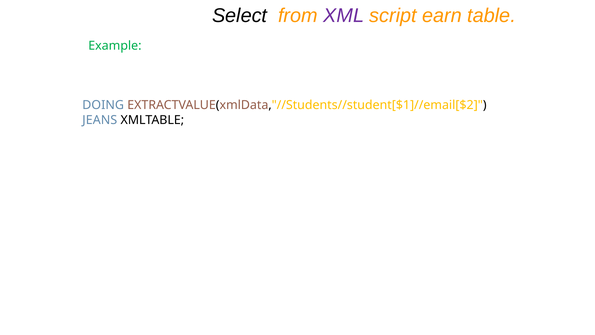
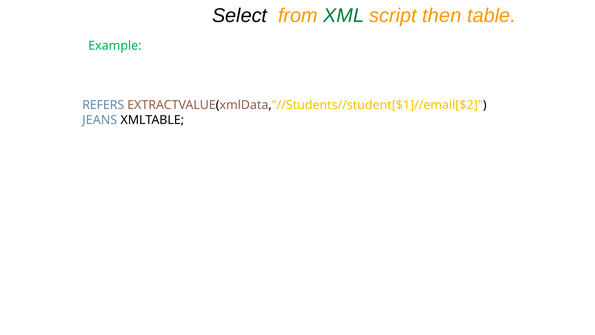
XML colour: purple -> green (344, 15)
earn: earn -> then (442, 15)
DOING: DOING -> REFERS (103, 105)
